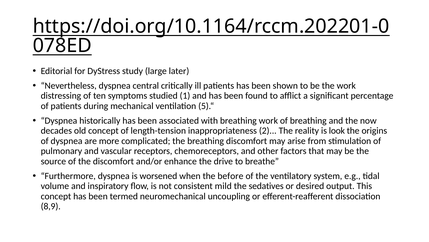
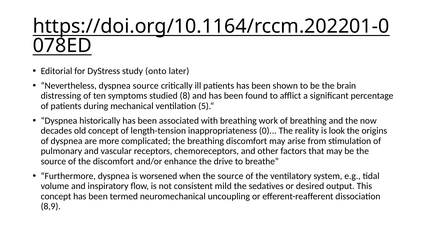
large: large -> onto (156, 71)
dyspnea central: central -> source (146, 85)
the work: work -> brain (346, 85)
1: 1 -> 8 (185, 96)
2: 2 -> 0 (268, 130)
when the before: before -> source (230, 175)
